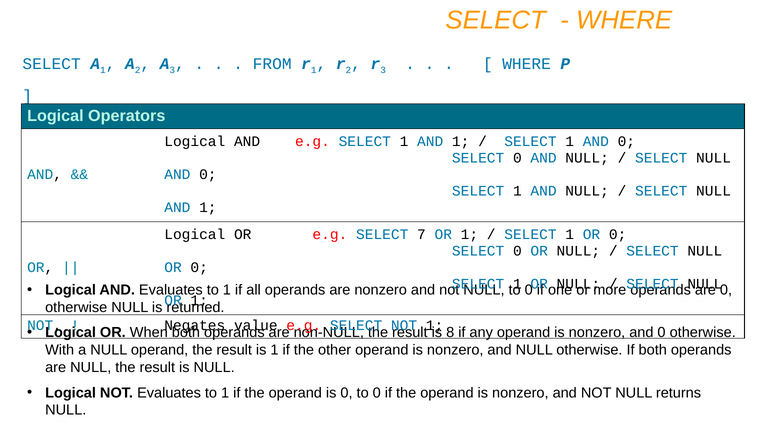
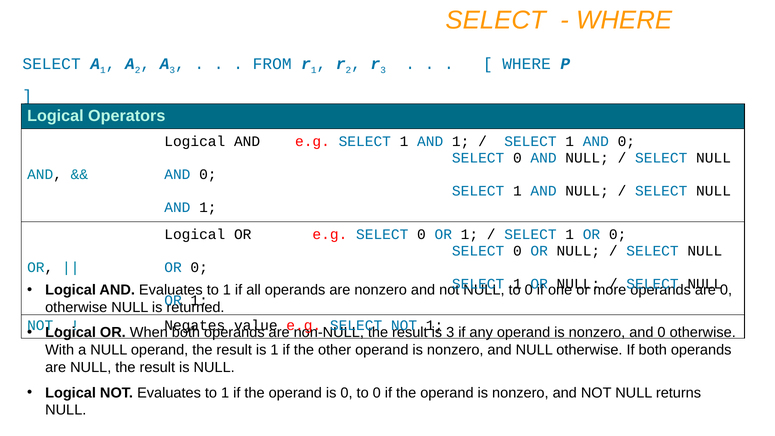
e.g SELECT 7: 7 -> 0 (421, 234)
8: 8 -> 3 (450, 333)
